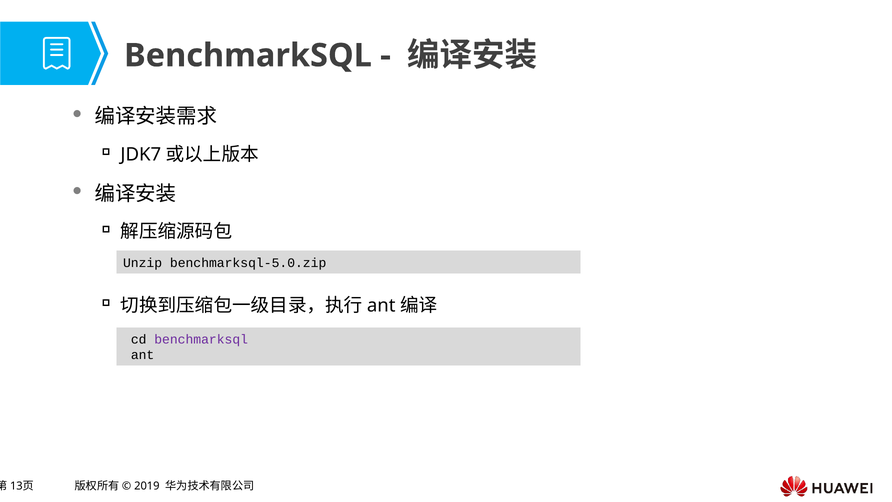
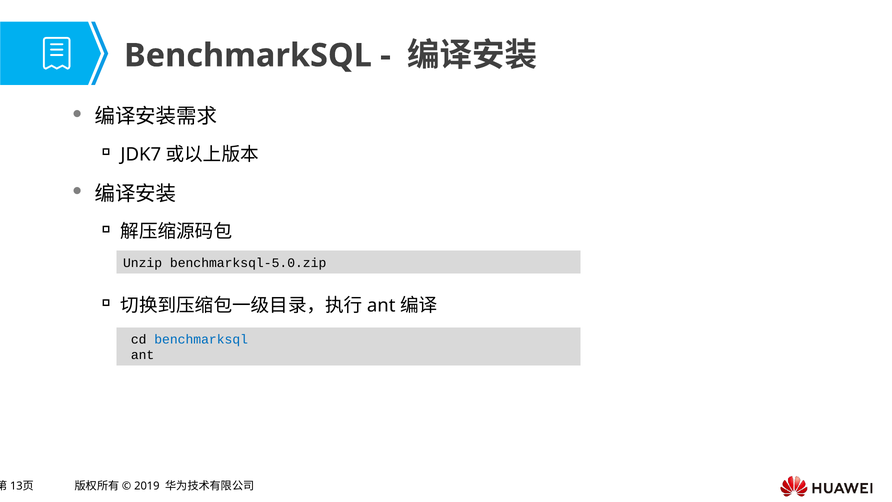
benchmarksql colour: purple -> blue (201, 339)
